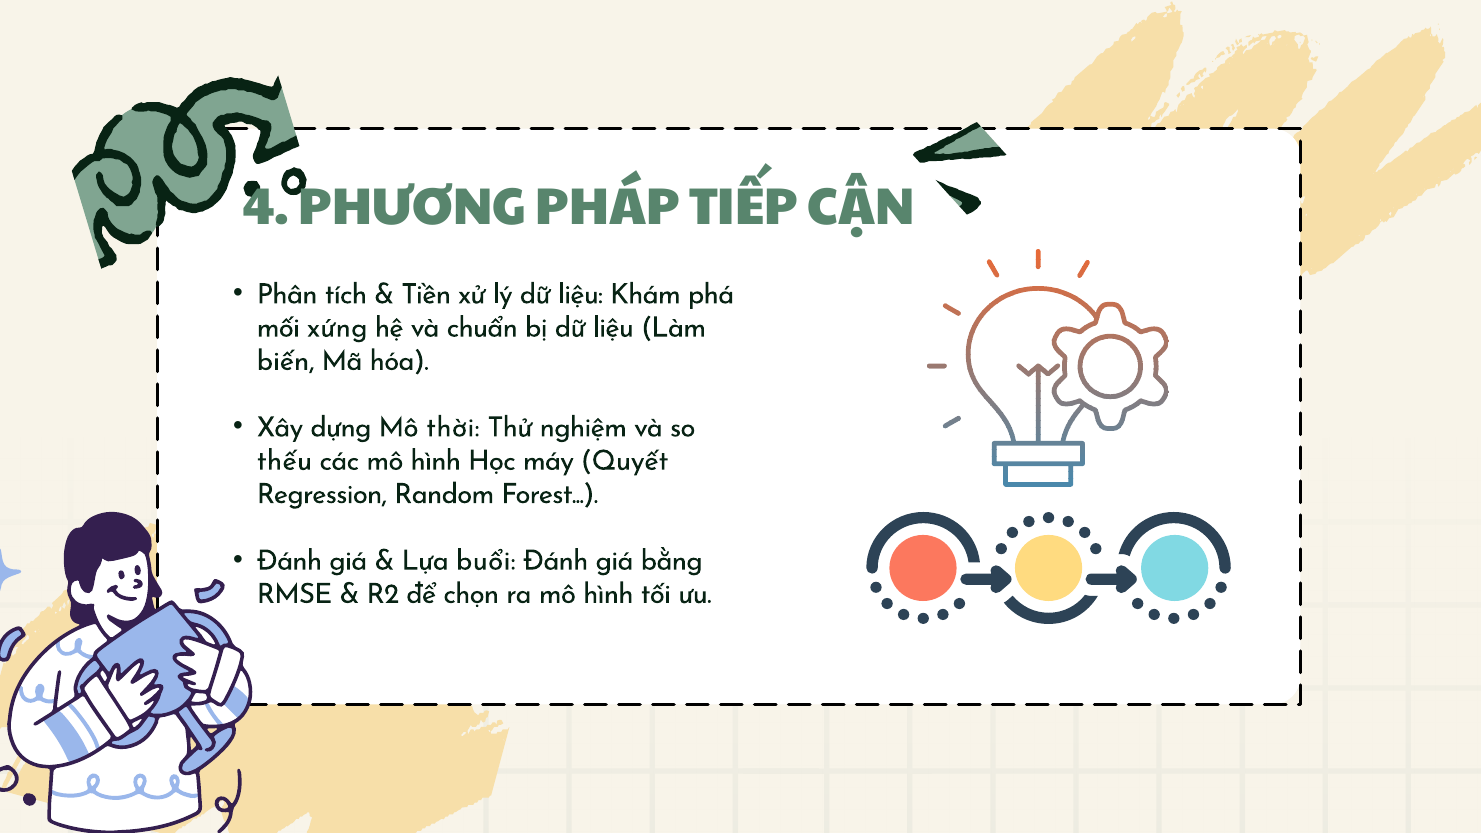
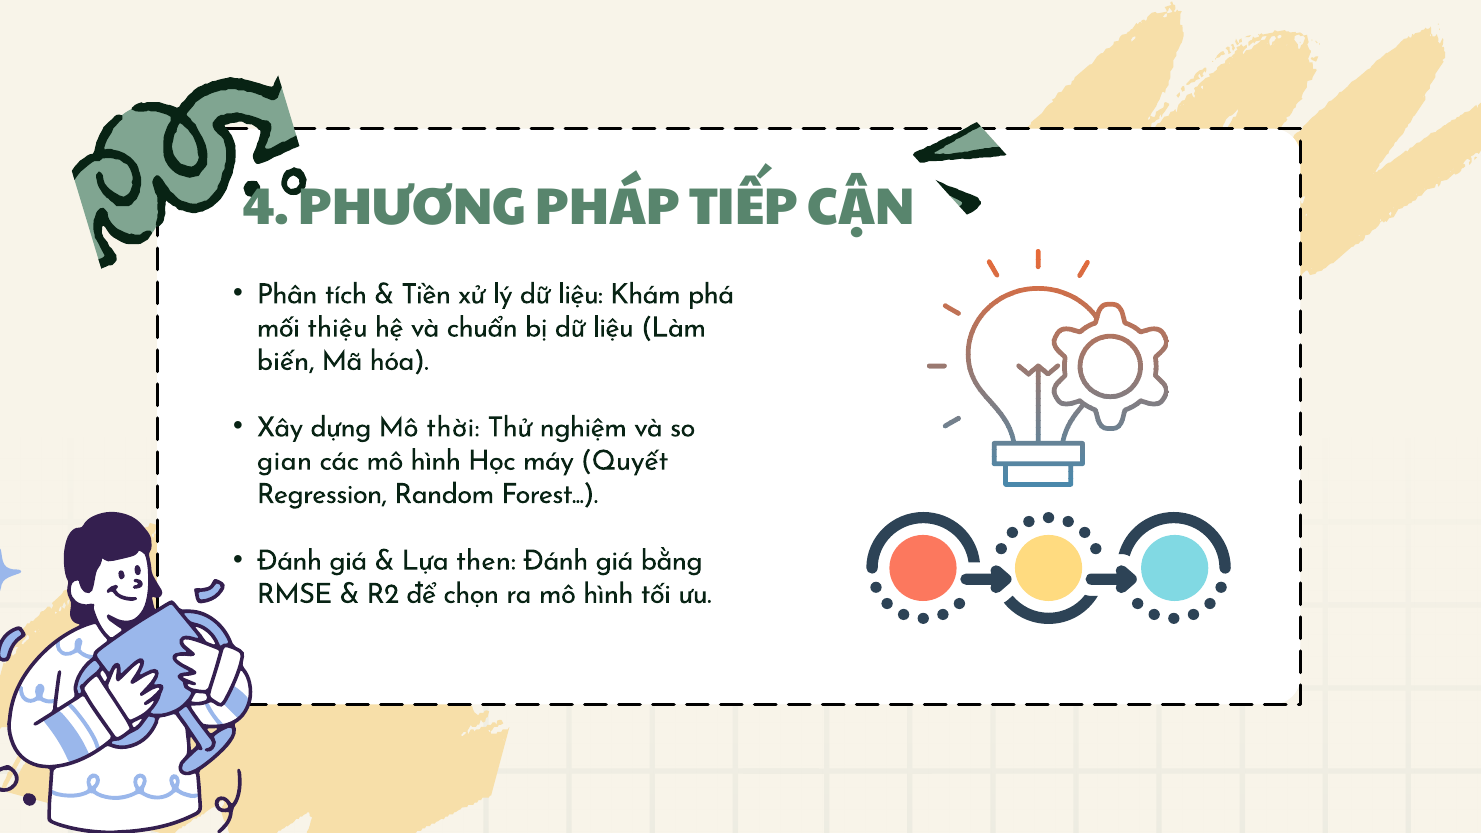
xứng: xứng -> thiệu (338, 327)
thếu: thếu -> gian (284, 461)
buổi: buổi -> then (486, 560)
